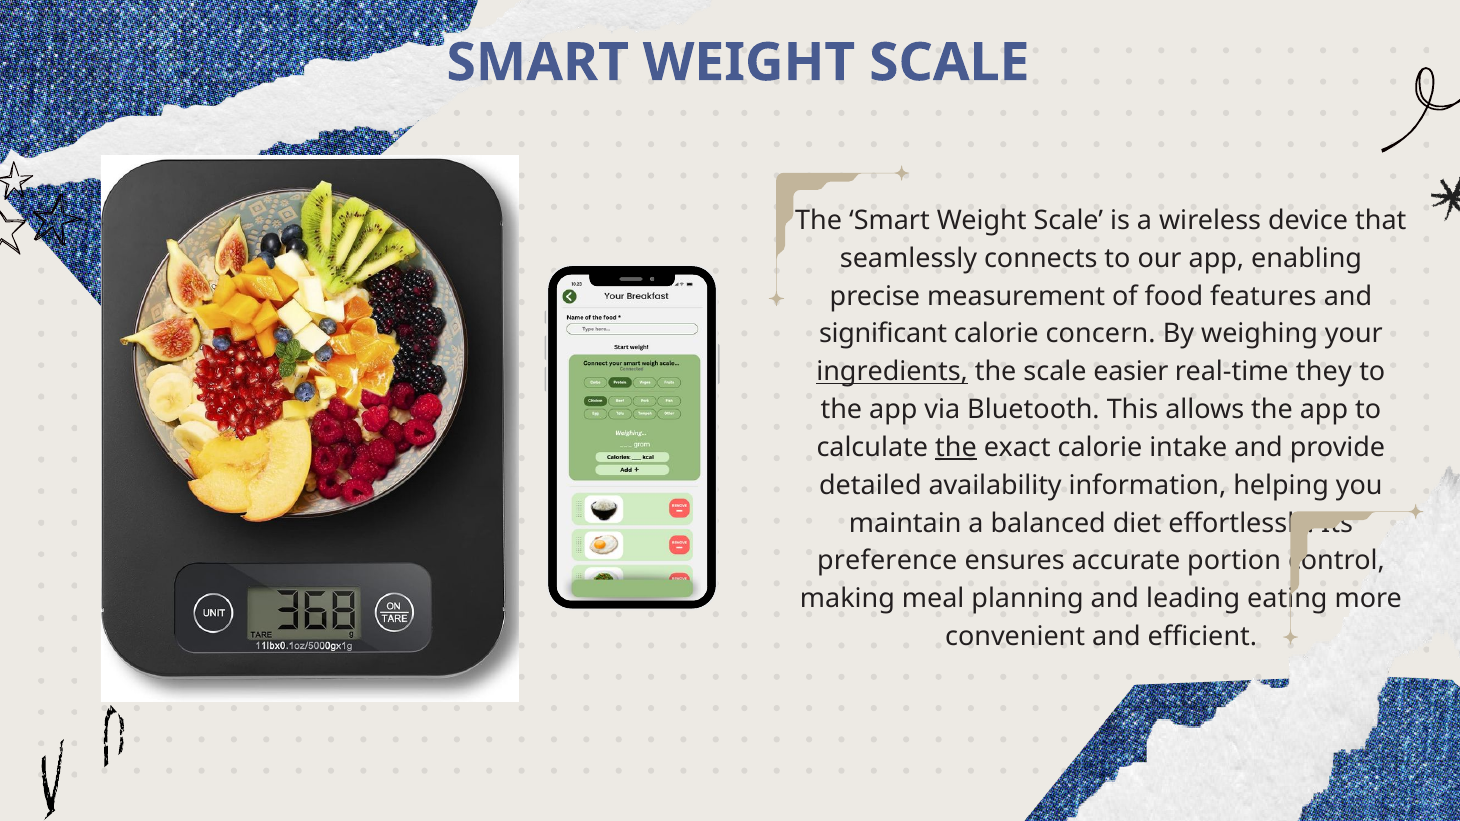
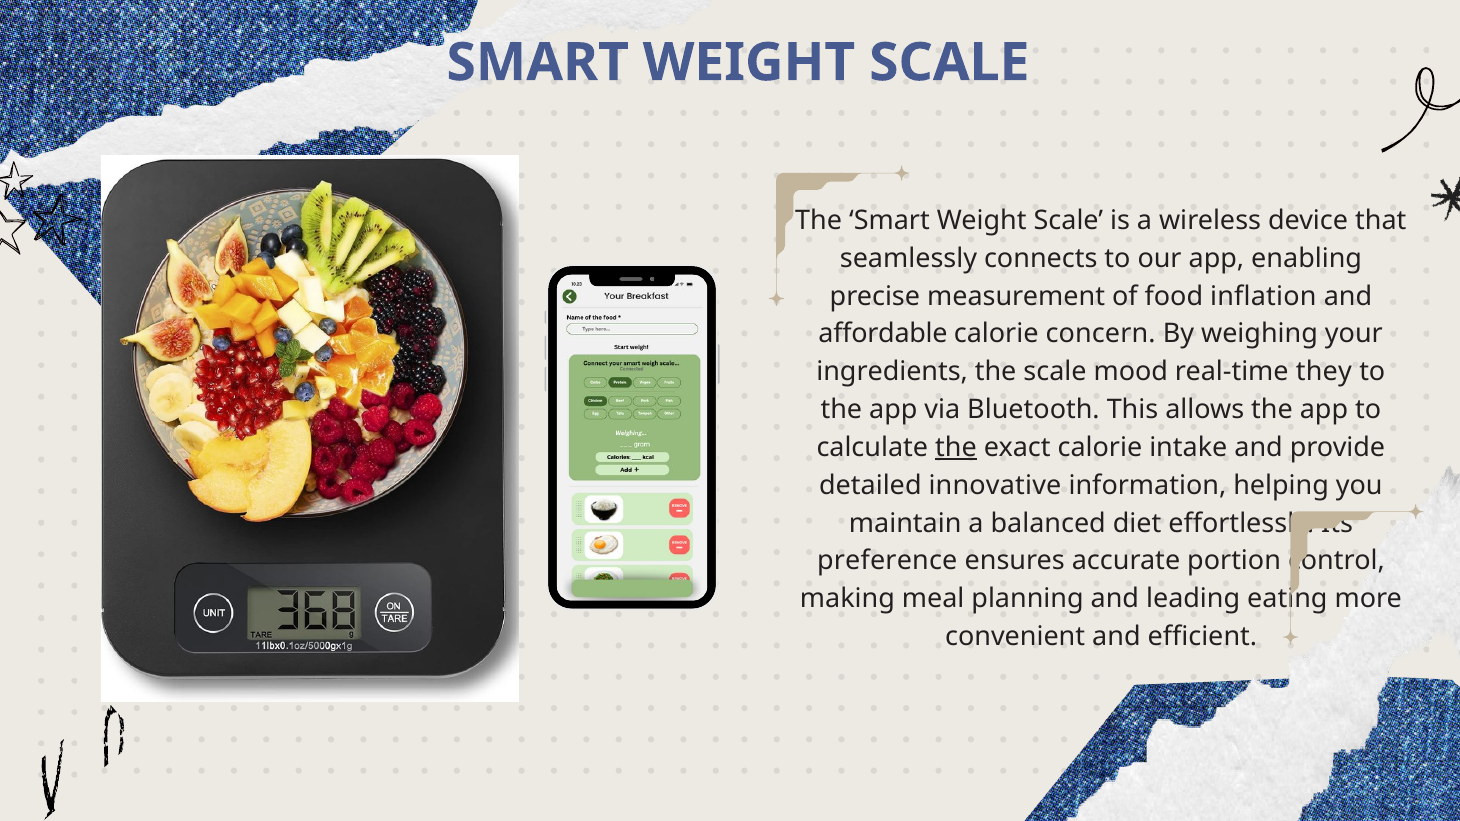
features: features -> inflation (1263, 296)
significant: significant -> affordable (883, 334)
ingredients underline: present -> none (892, 372)
easier: easier -> mood (1131, 372)
availability: availability -> innovative (995, 486)
